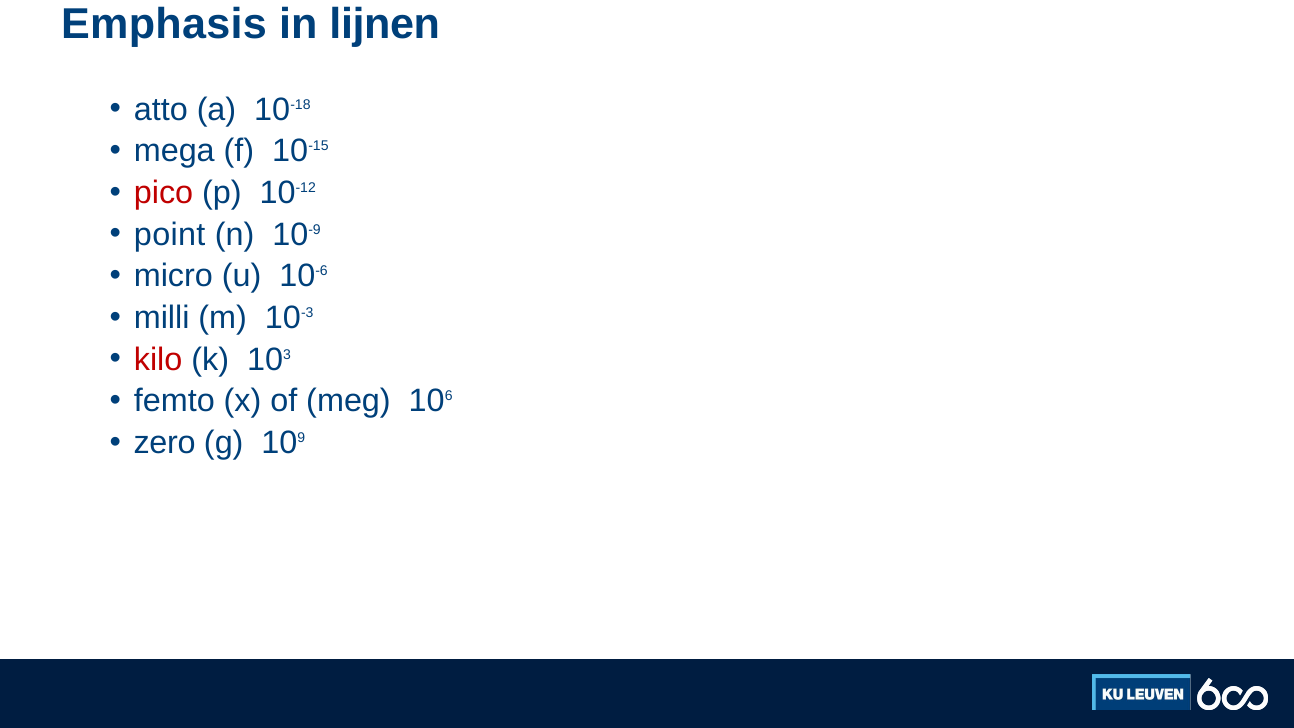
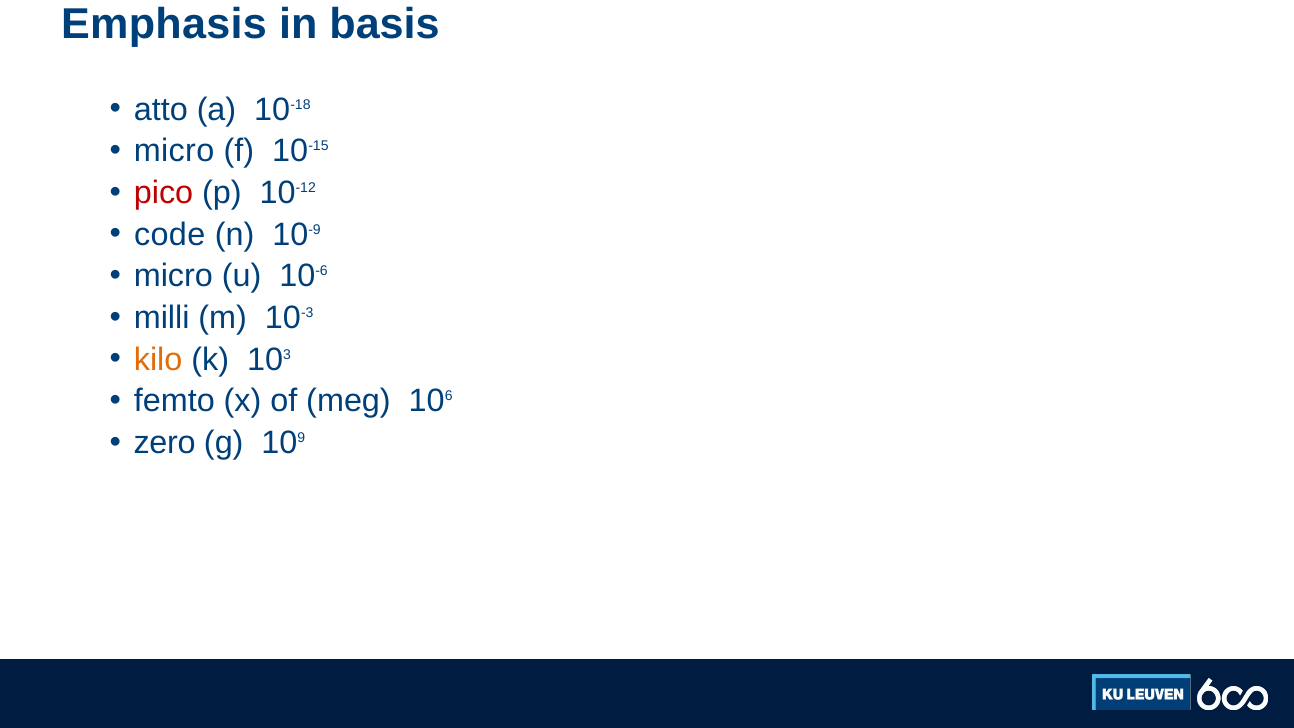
lijnen: lijnen -> basis (385, 25)
mega: mega -> micro (174, 151)
point: point -> code (170, 234)
kilo colour: red -> orange (158, 359)
